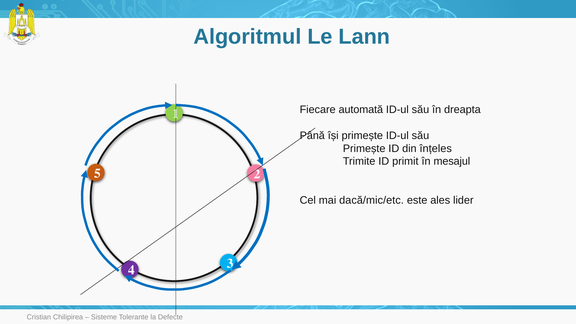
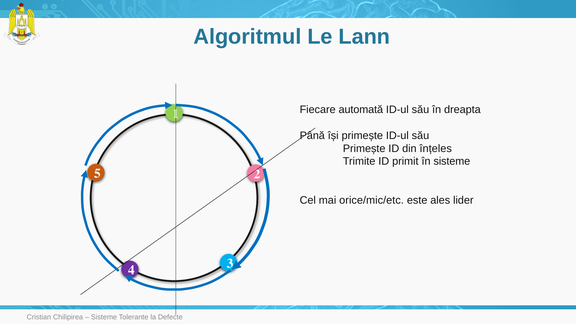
în mesajul: mesajul -> sisteme (452, 161)
dacă/mic/etc: dacă/mic/etc -> orice/mic/etc (372, 200)
